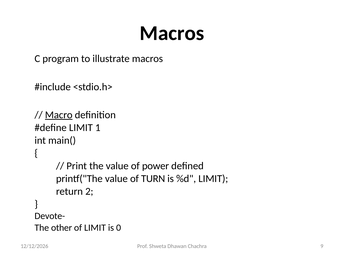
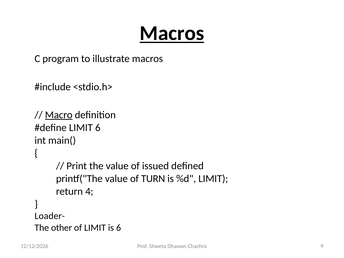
Macros underline: none -> present (172, 33)
LIMIT 1: 1 -> 6 (98, 128)
power: power -> issued (155, 166)
2: 2 -> 4 (89, 191)
Devote-: Devote- -> Loader- (50, 216)
is 0: 0 -> 6 (119, 228)
